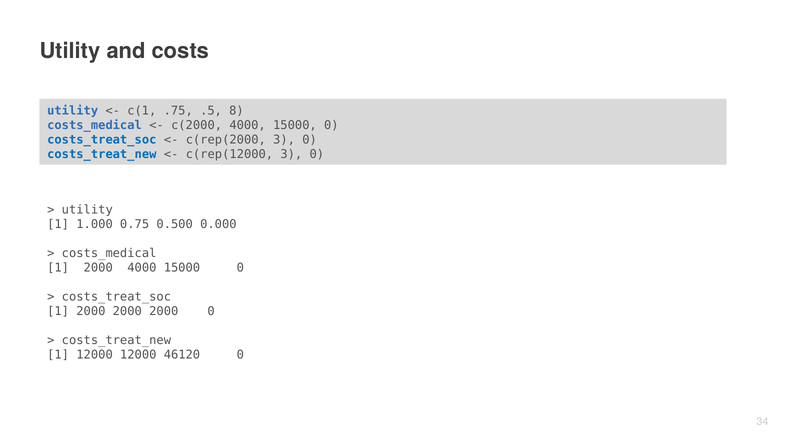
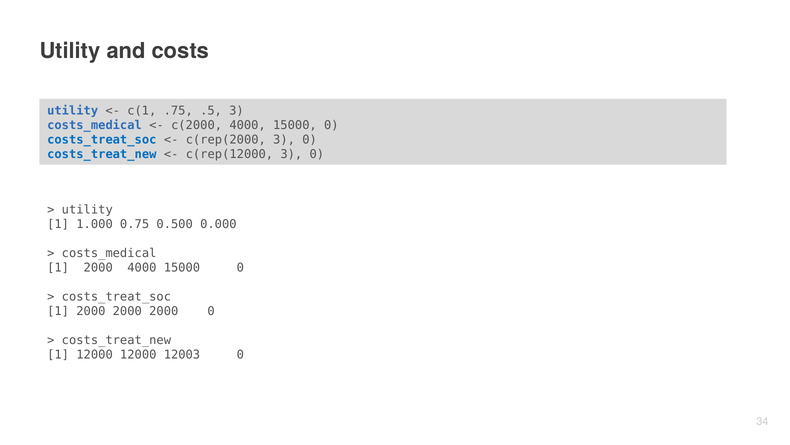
.5 8: 8 -> 3 (236, 111)
46120: 46120 -> 12003 (182, 354)
